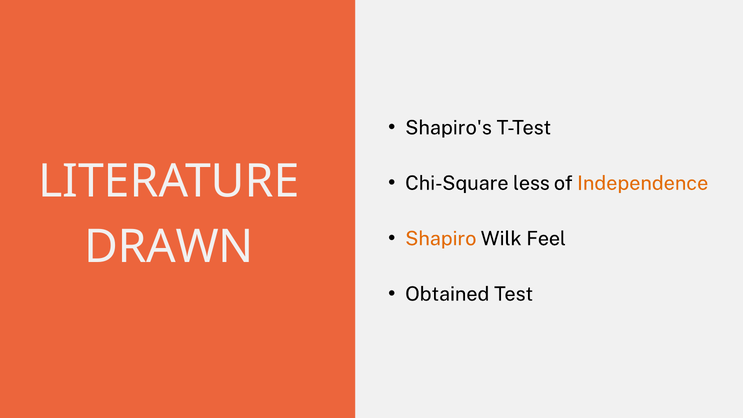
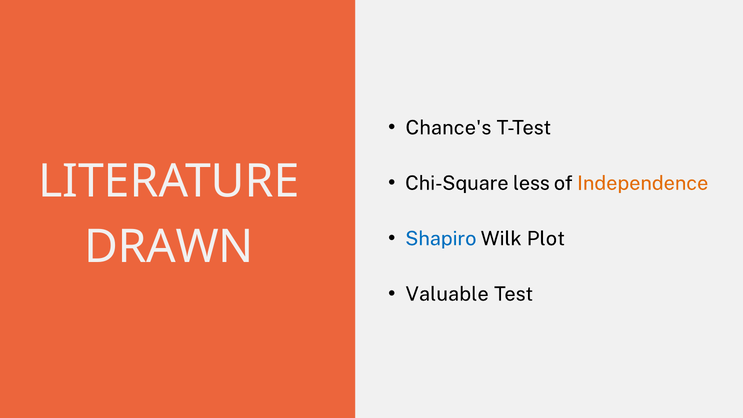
Shapiro's: Shapiro's -> Chance's (448, 128)
Shapiro colour: orange -> blue (441, 239)
Feel: Feel -> Plot (546, 239)
Obtained: Obtained -> Valuable (447, 294)
